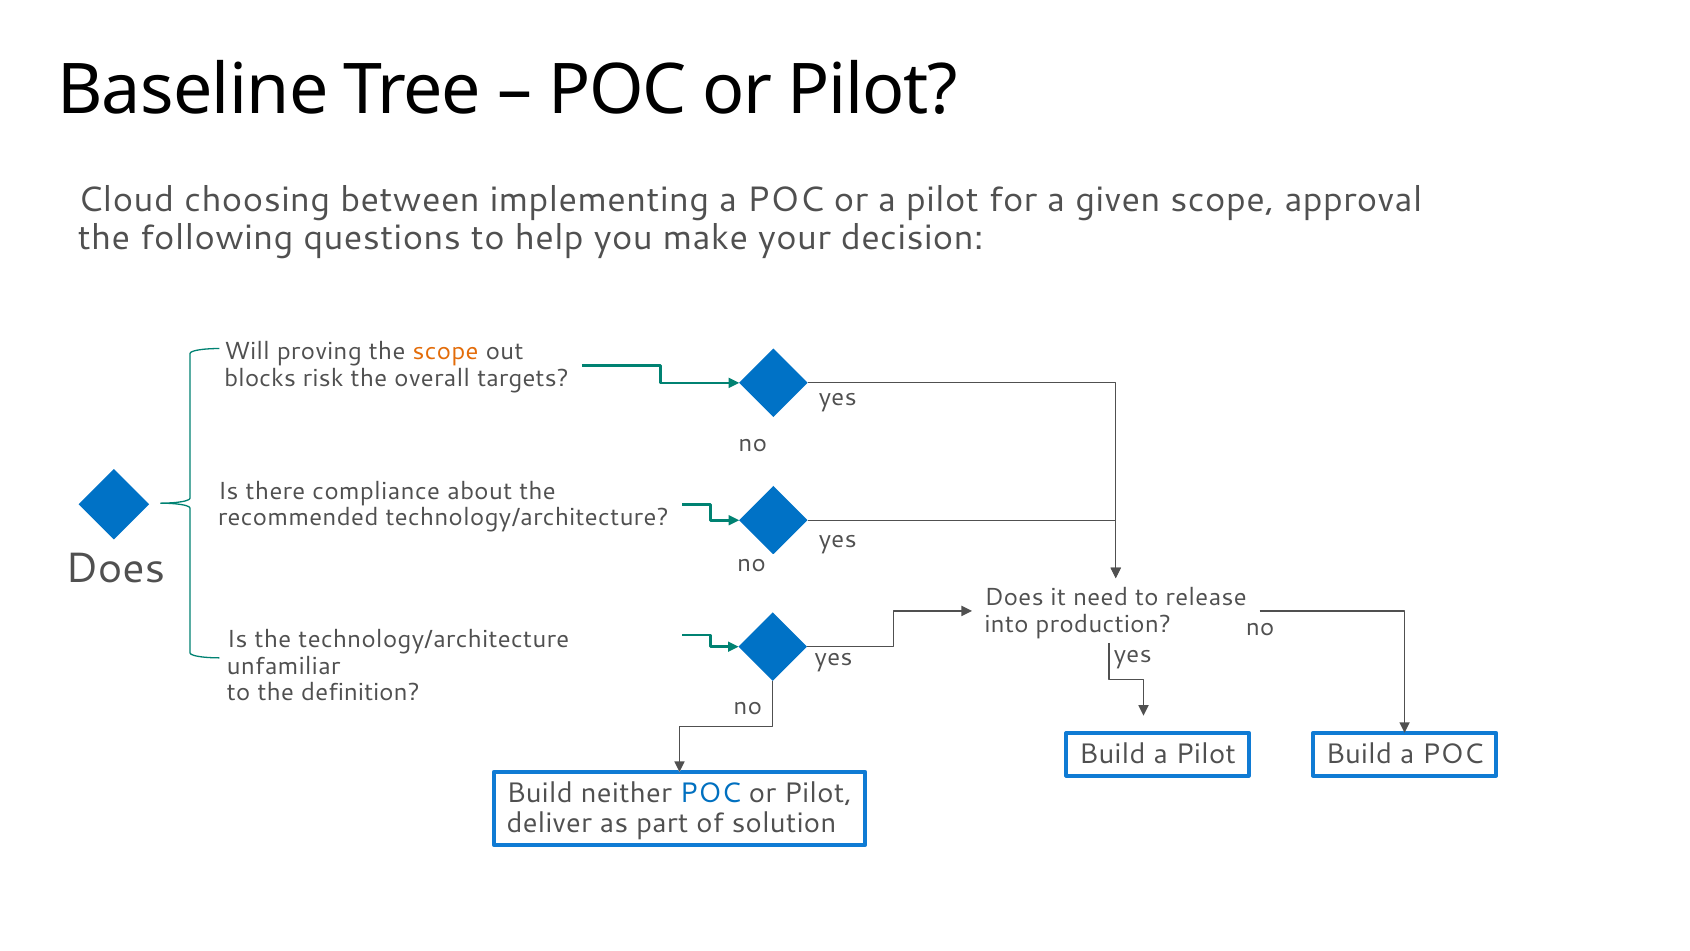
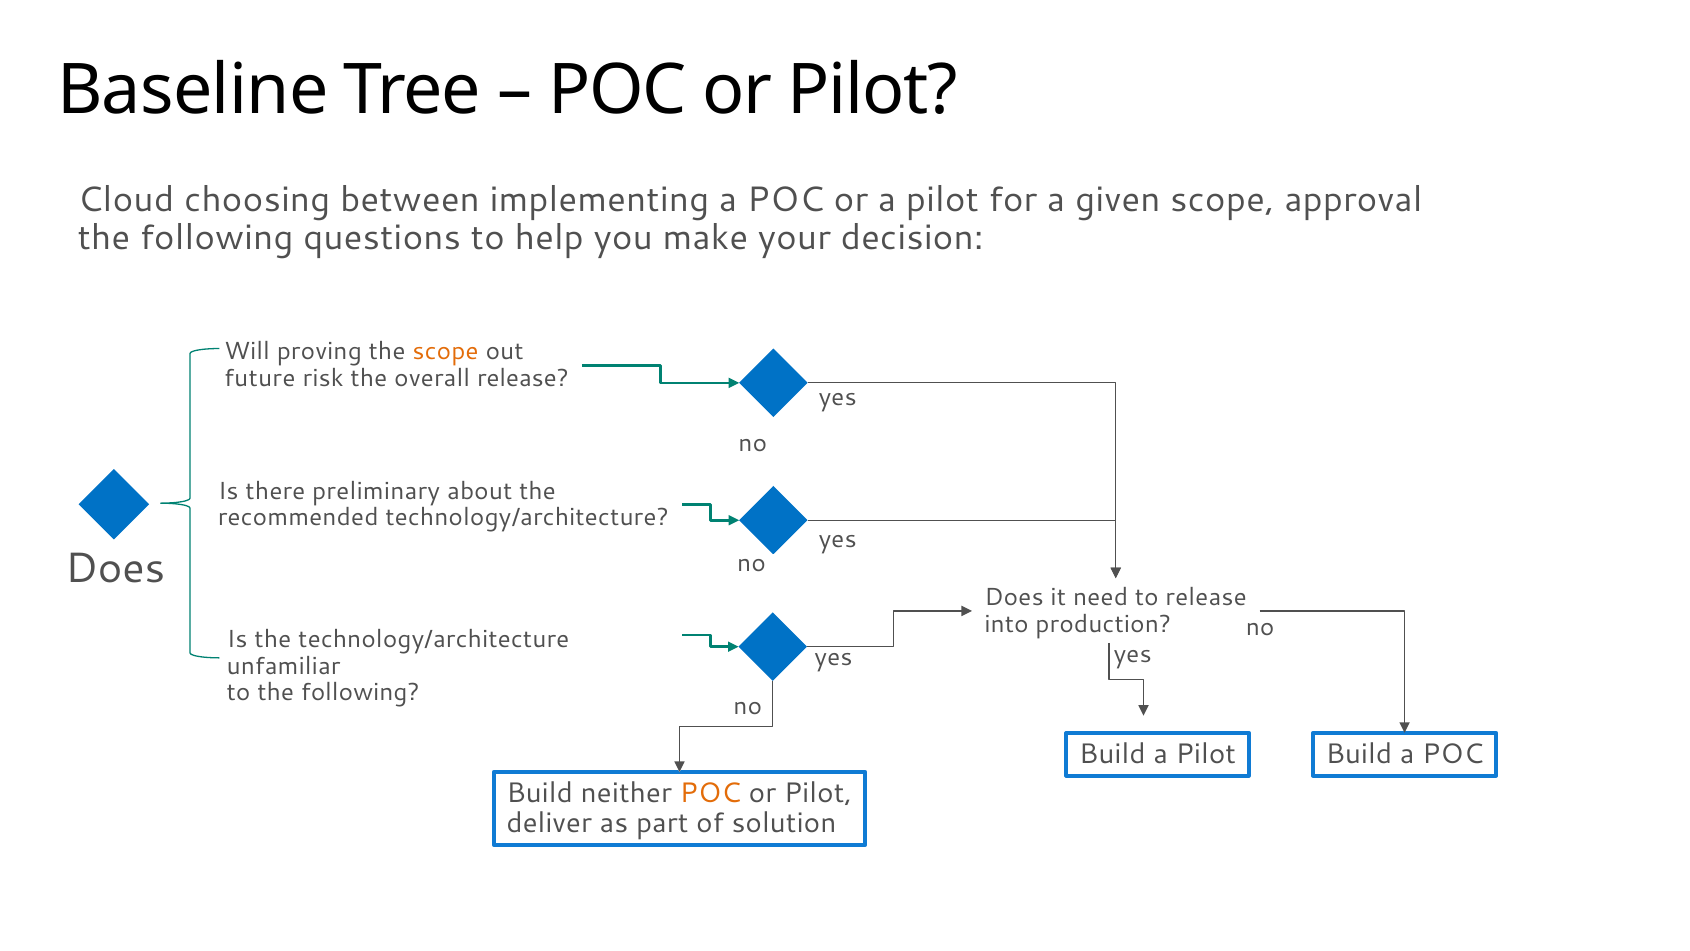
blocks: blocks -> future (260, 378)
overall targets: targets -> release (523, 378)
compliance: compliance -> preliminary (376, 491)
to the definition: definition -> following (361, 692)
POC colour: blue -> orange (710, 793)
